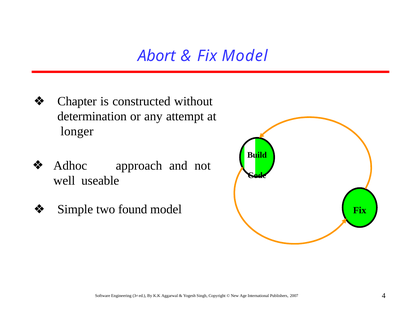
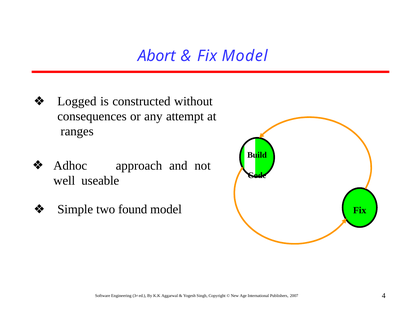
Chapter: Chapter -> Logged (77, 101)
determination: determination -> consequences (92, 116)
longer: longer -> ranges (77, 131)
